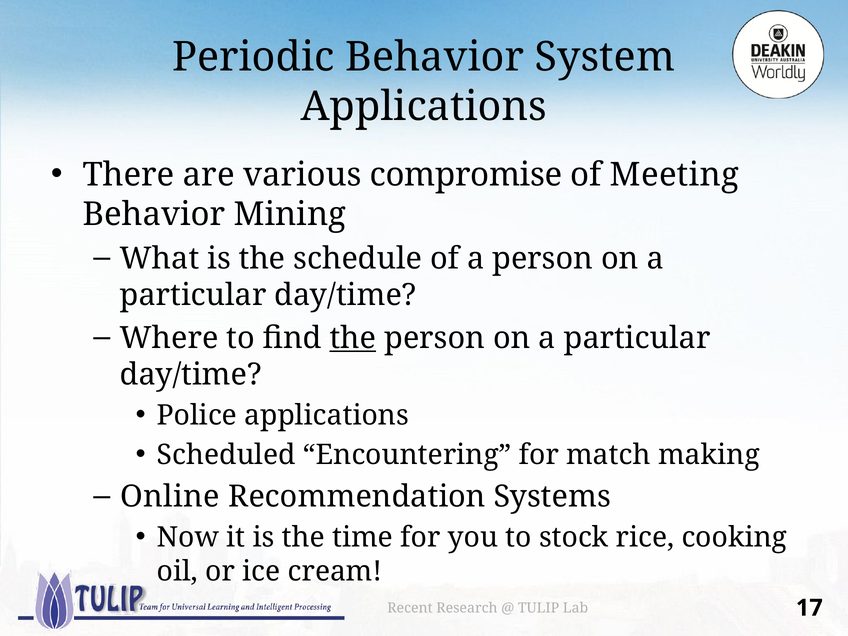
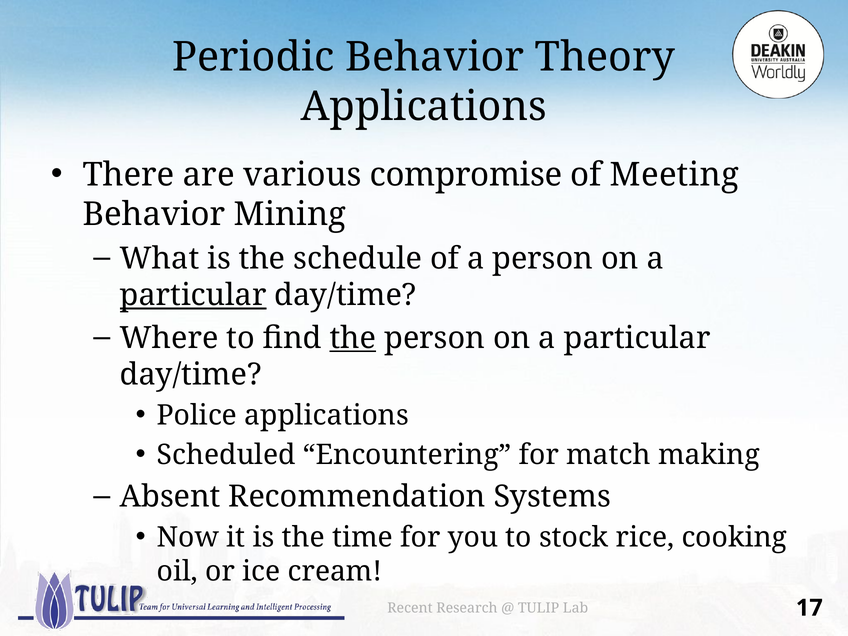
System: System -> Theory (605, 57)
particular underline: none -> present (193, 295)
Online: Online -> Absent (170, 497)
